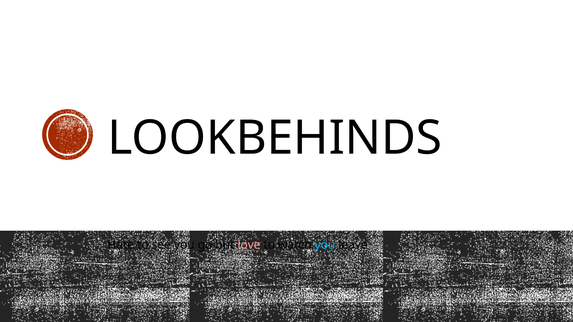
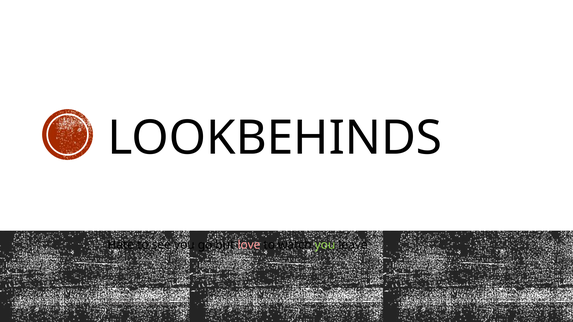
you colour: light blue -> light green (325, 245)
